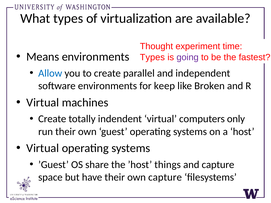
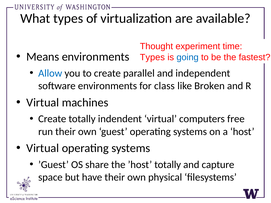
going colour: purple -> blue (188, 57)
keep: keep -> class (164, 86)
only: only -> free (236, 119)
’host things: things -> totally (168, 165)
own capture: capture -> physical (165, 178)
